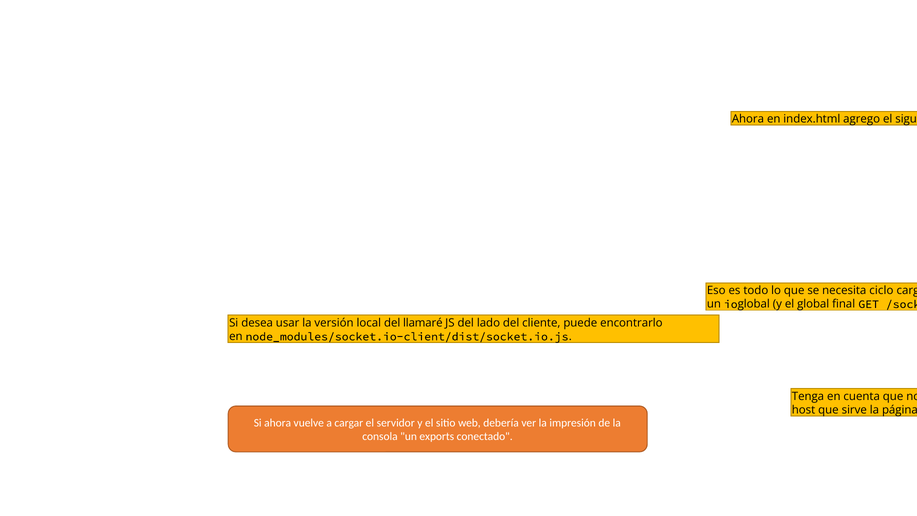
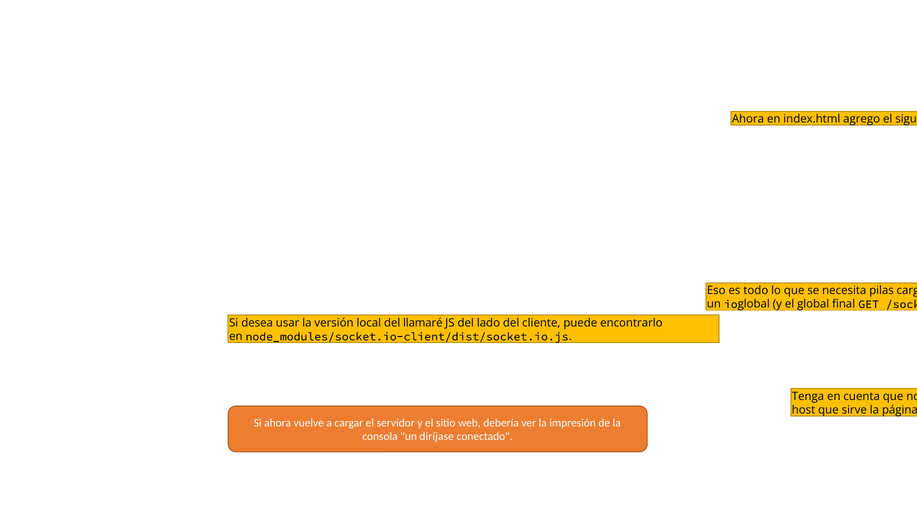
ciclo: ciclo -> pilas (881, 290)
exports: exports -> diríjase (437, 436)
